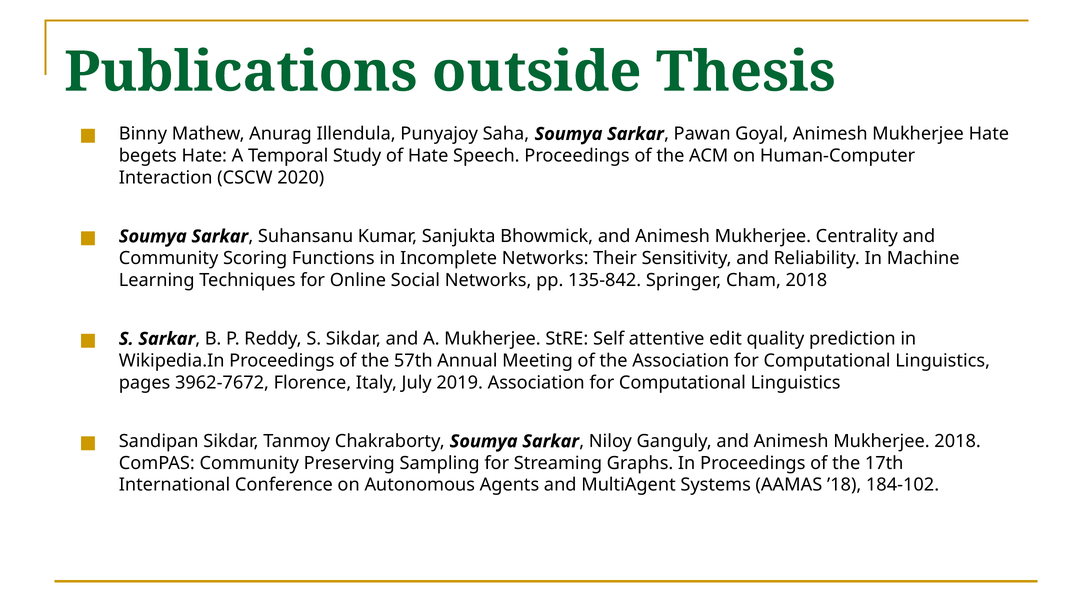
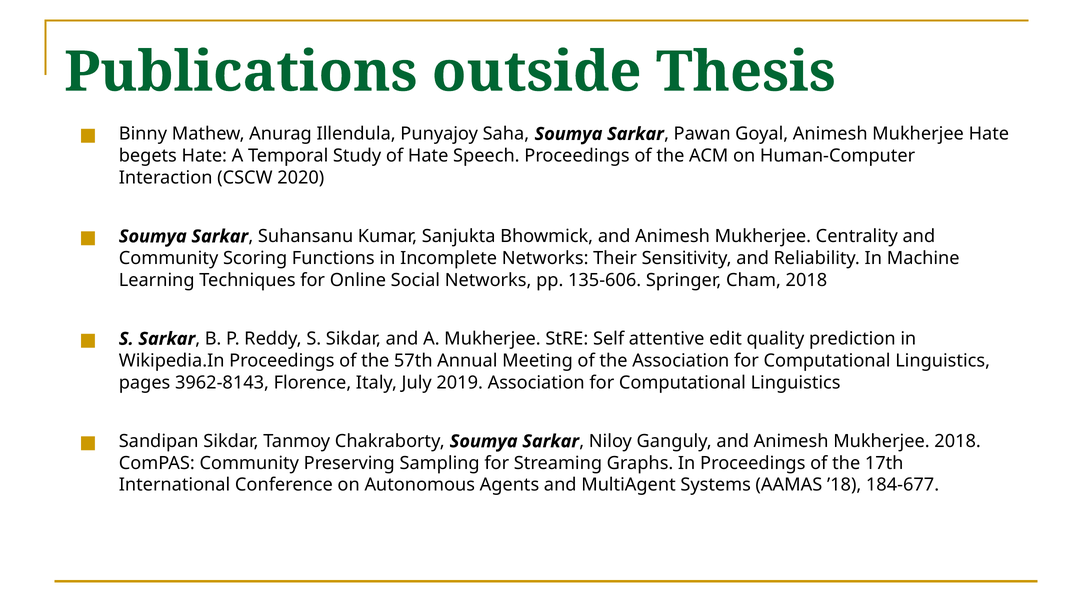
135-842: 135-842 -> 135-606 (605, 280)
3962-7672: 3962-7672 -> 3962-8143 (222, 383)
184-102: 184-102 -> 184-677 (903, 485)
